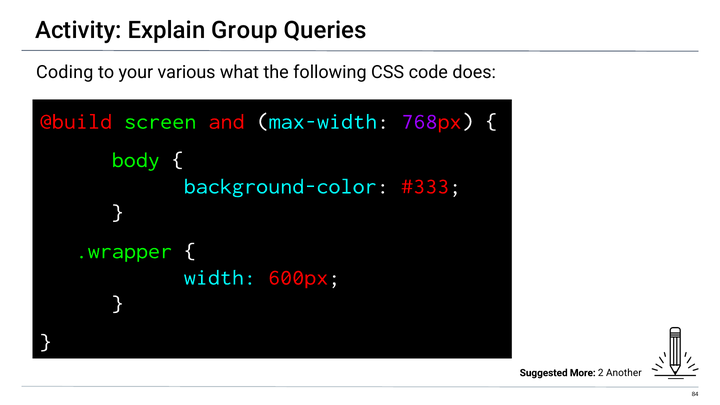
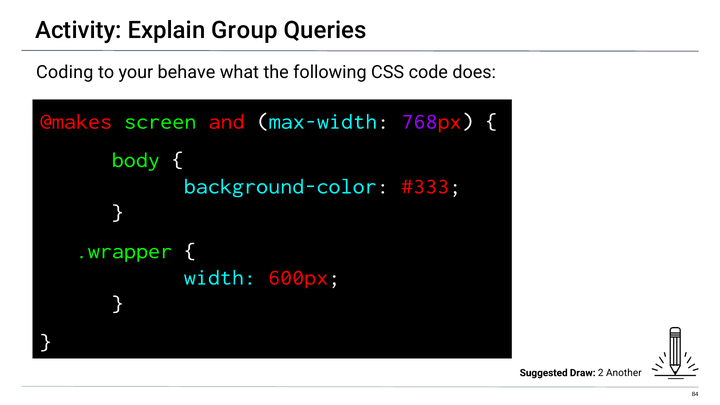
various: various -> behave (186, 72)
@build: @build -> @makes (76, 121)
More: More -> Draw (583, 373)
